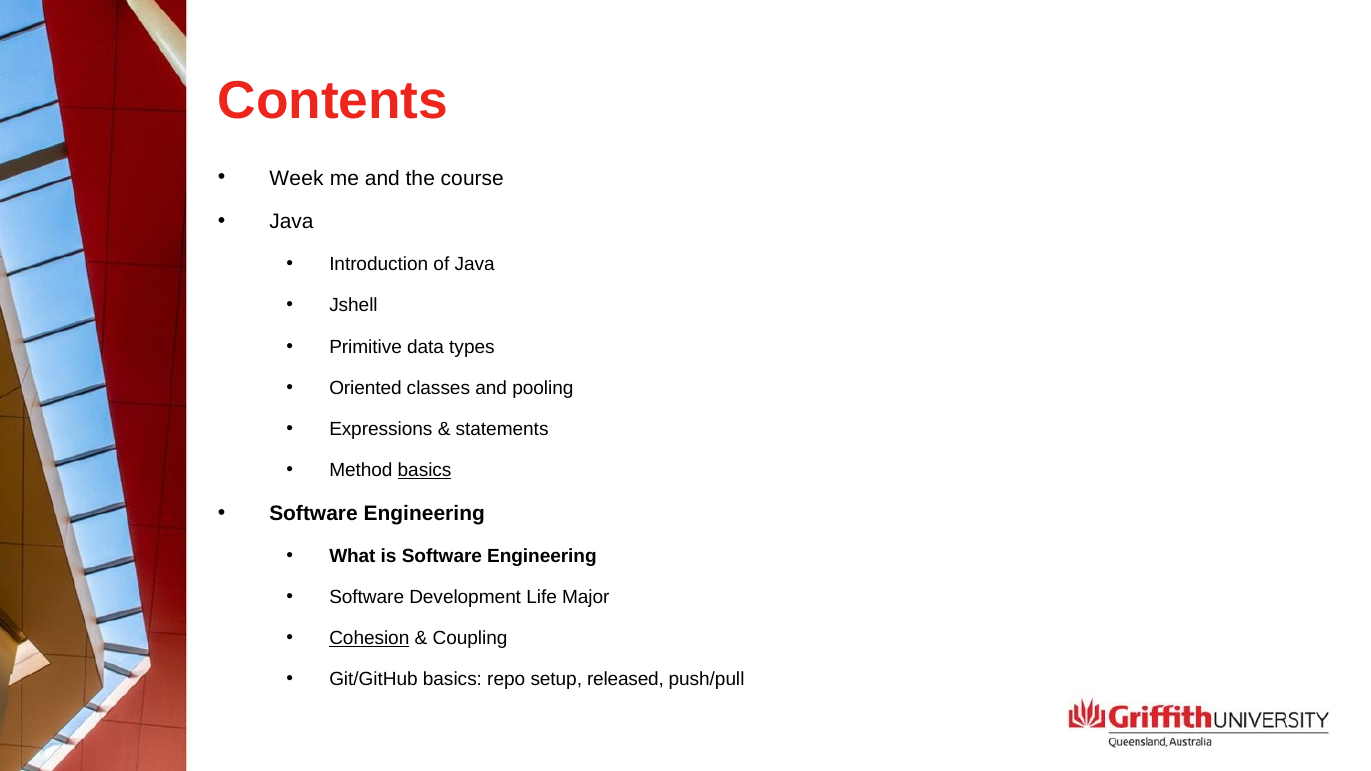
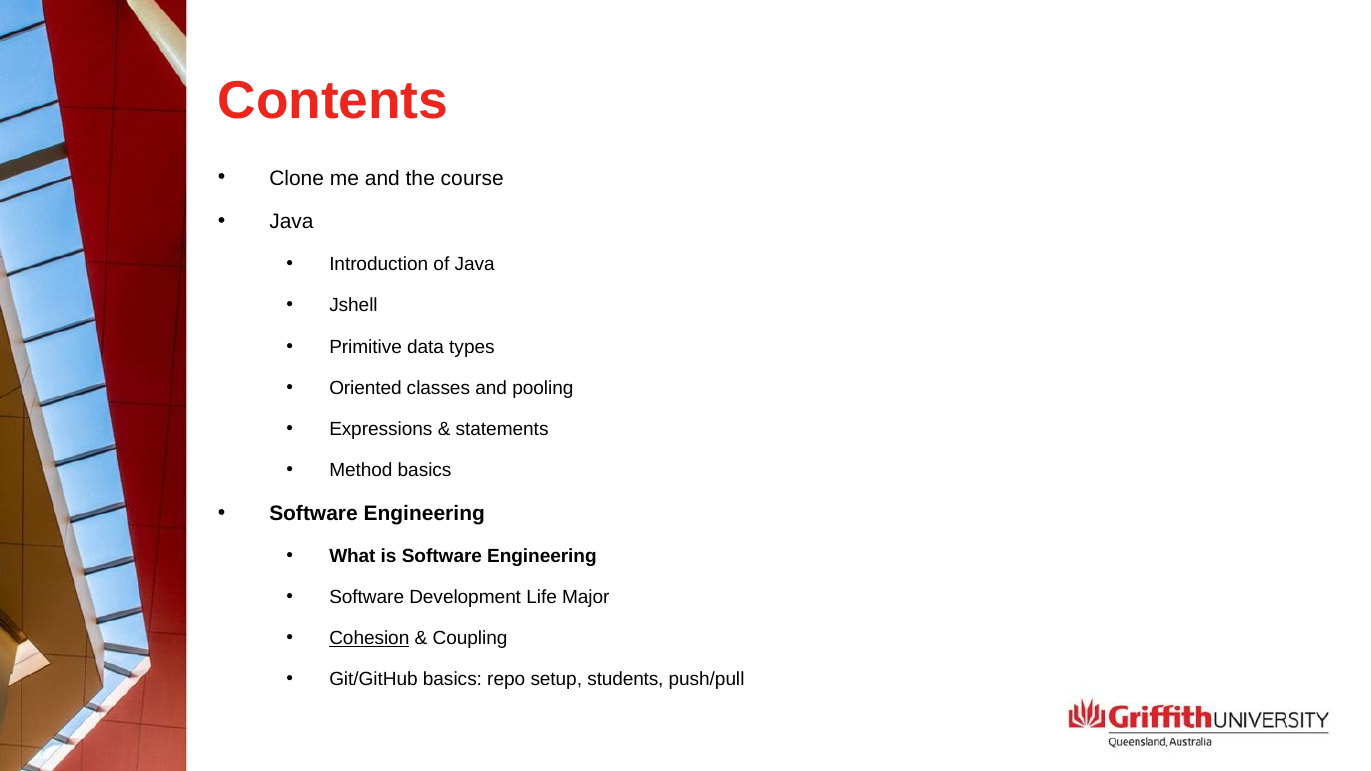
Week: Week -> Clone (297, 178)
basics underline: present -> none (425, 471)
released: released -> students (625, 680)
